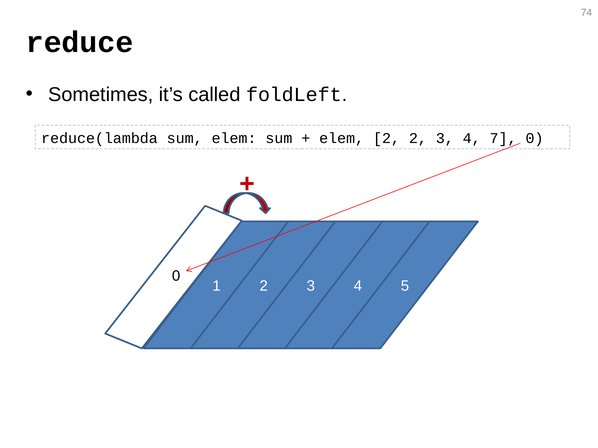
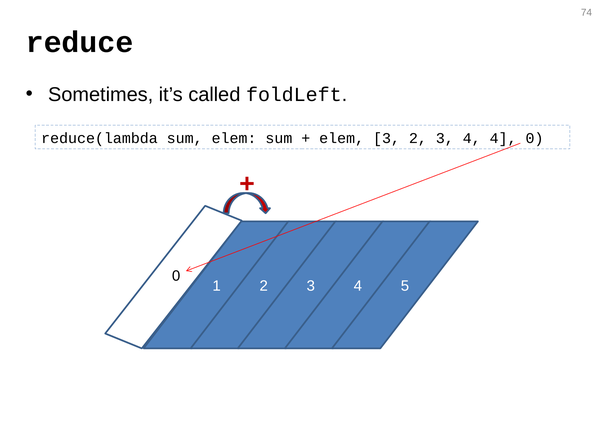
elem 2: 2 -> 3 (386, 138)
4 7: 7 -> 4 (503, 138)
